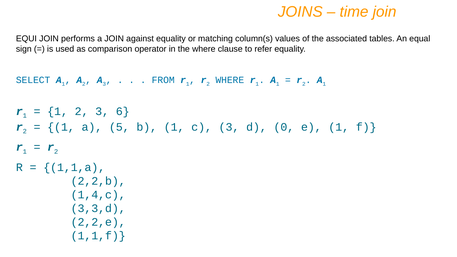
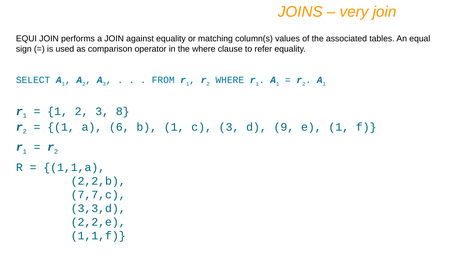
time: time -> very (354, 12)
6: 6 -> 8 (123, 111)
5: 5 -> 6 (119, 127)
0: 0 -> 9 (284, 127)
1,4,c: 1,4,c -> 7,7,c (98, 195)
